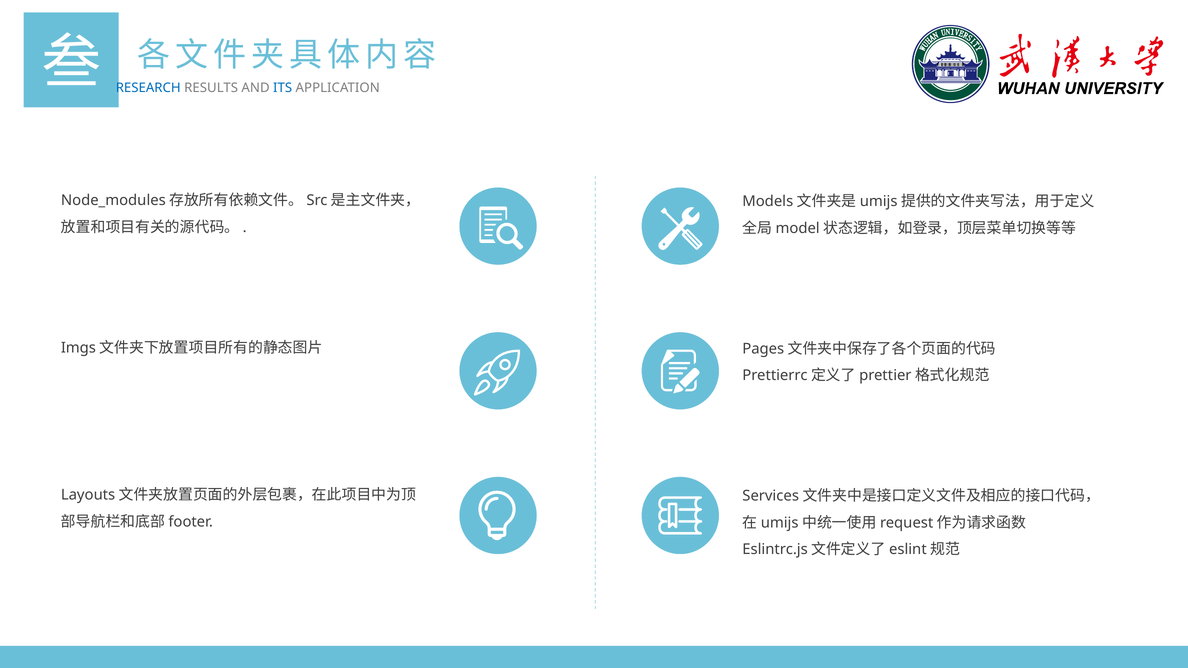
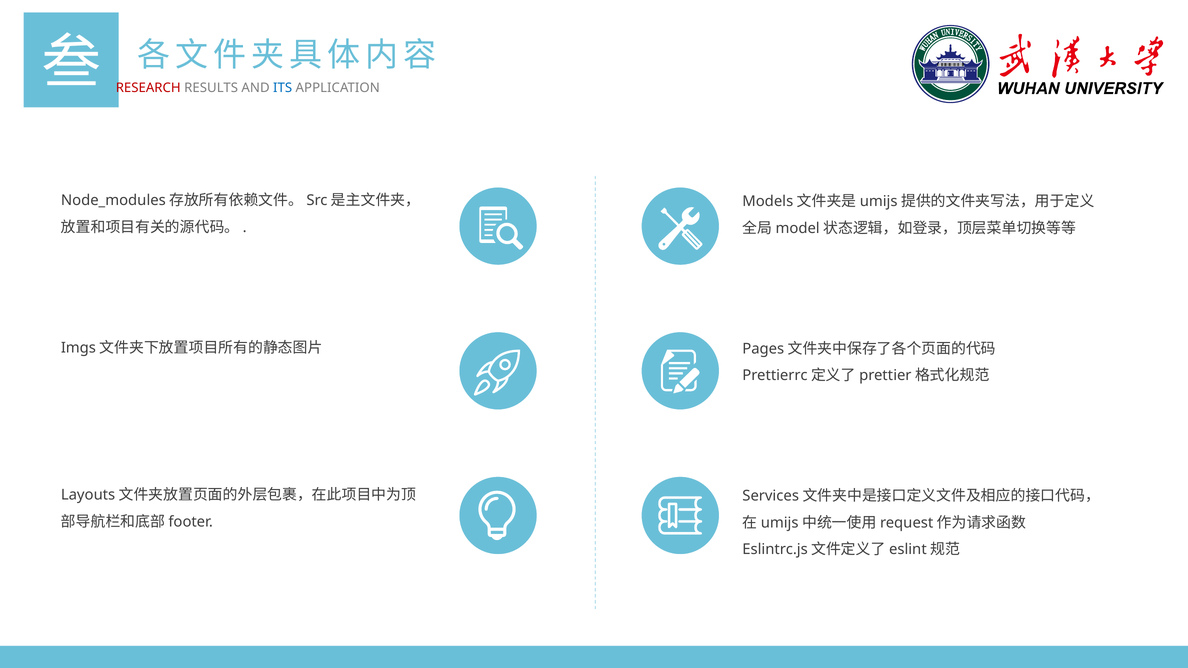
RESEARCH colour: blue -> red (148, 88)
